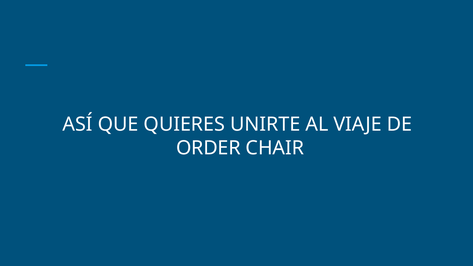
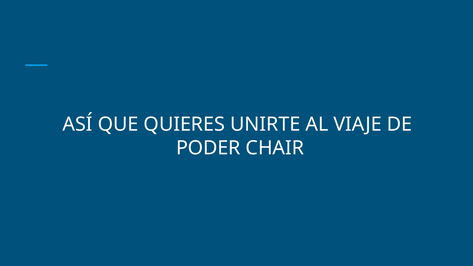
ORDER: ORDER -> PODER (208, 148)
